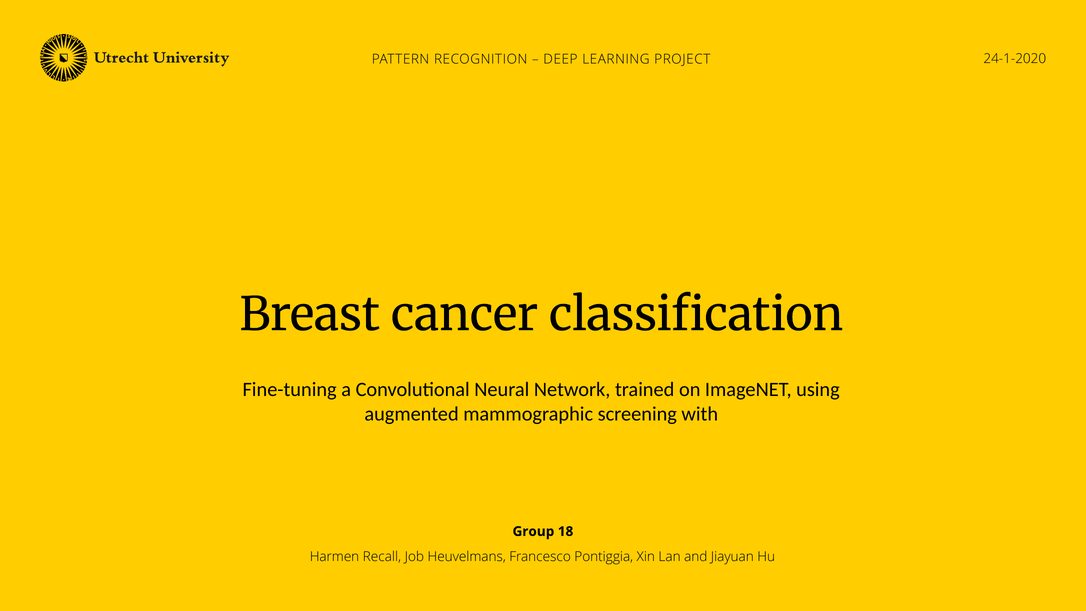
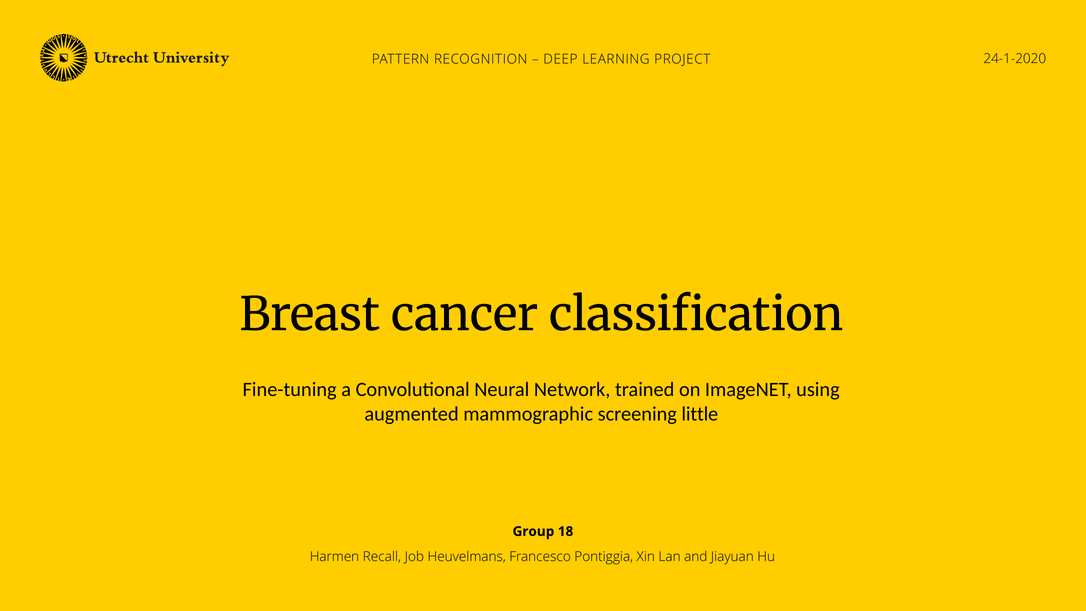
with: with -> little (700, 414)
